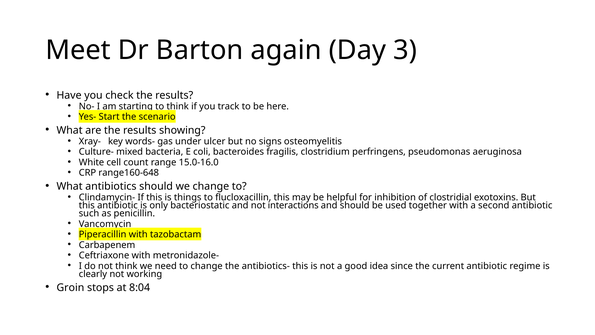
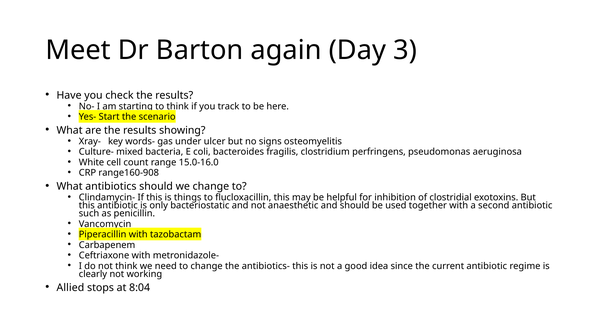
range160-648: range160-648 -> range160-908 (129, 173)
interactions: interactions -> anaesthetic (293, 205)
Groin: Groin -> Allied (70, 287)
